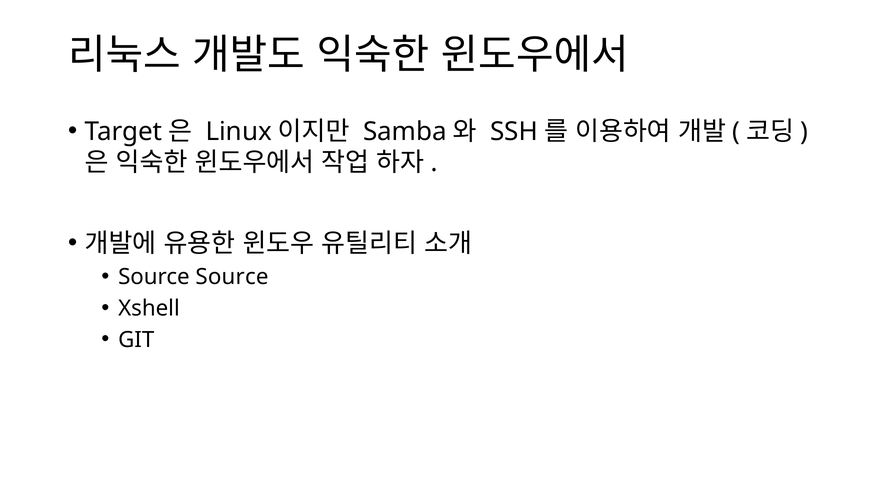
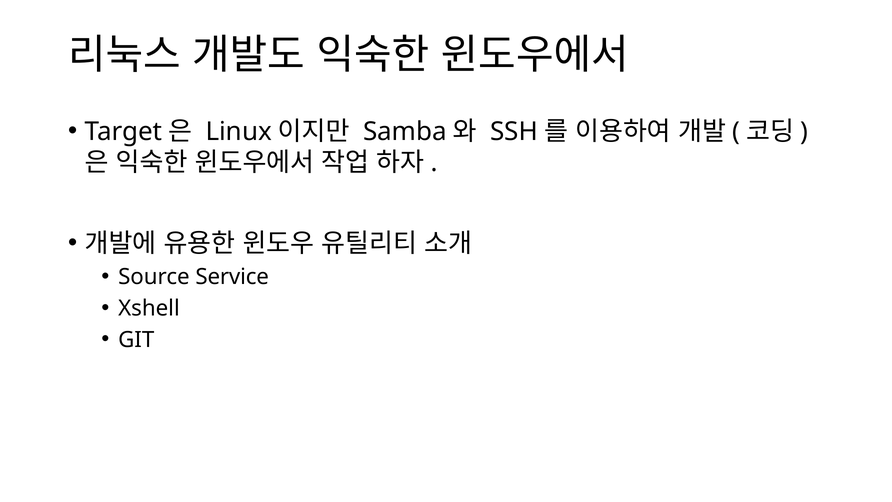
Source Source: Source -> Service (232, 277)
